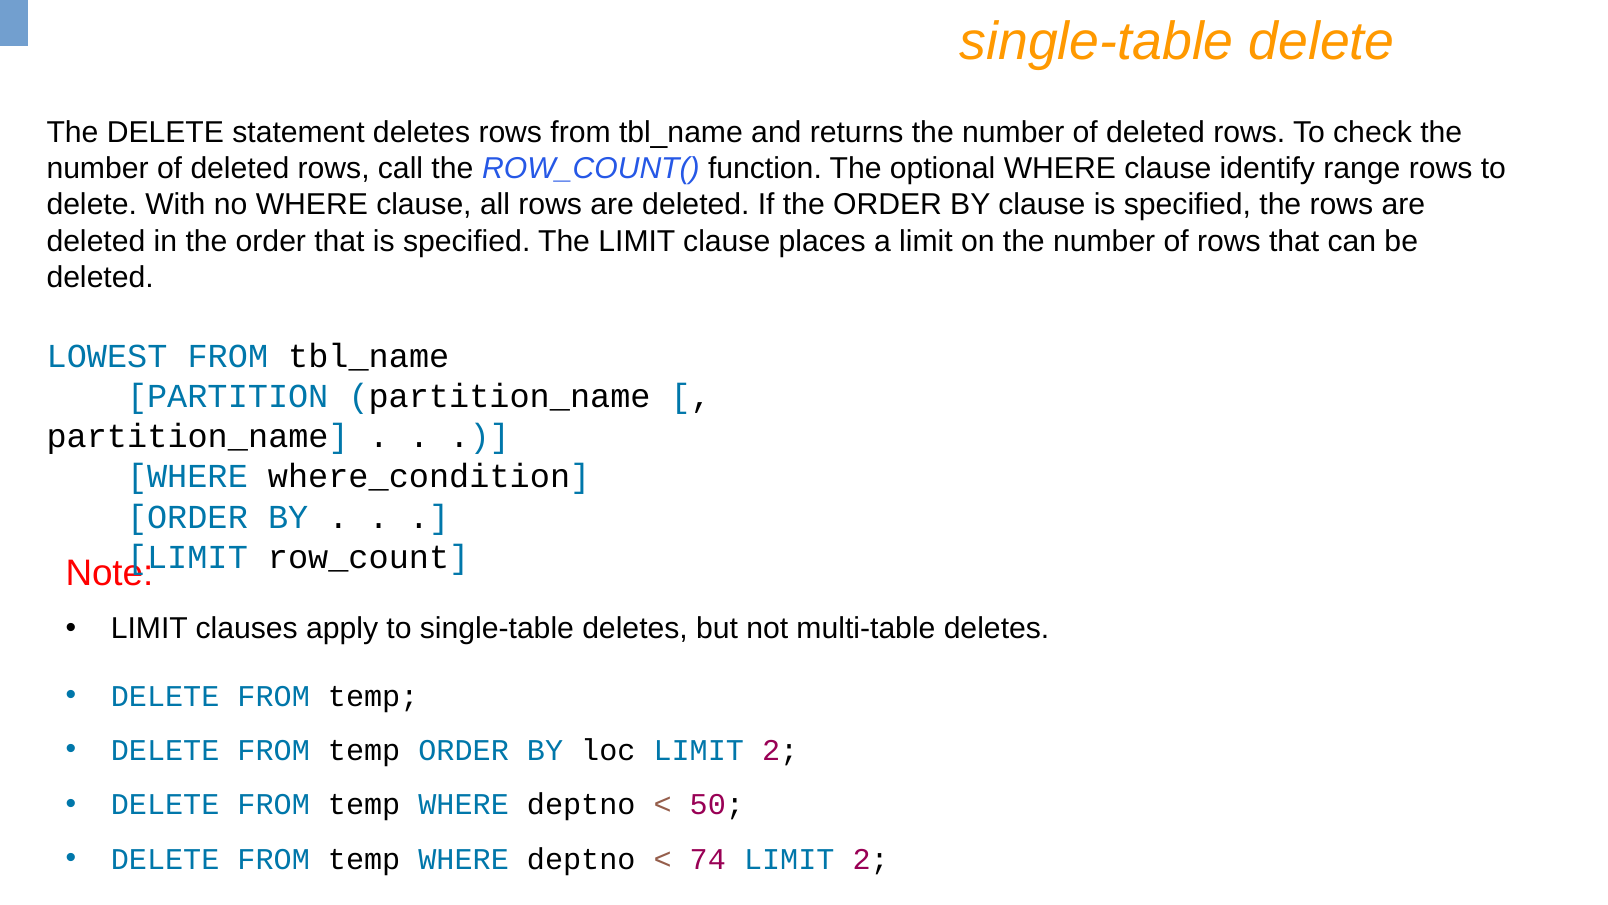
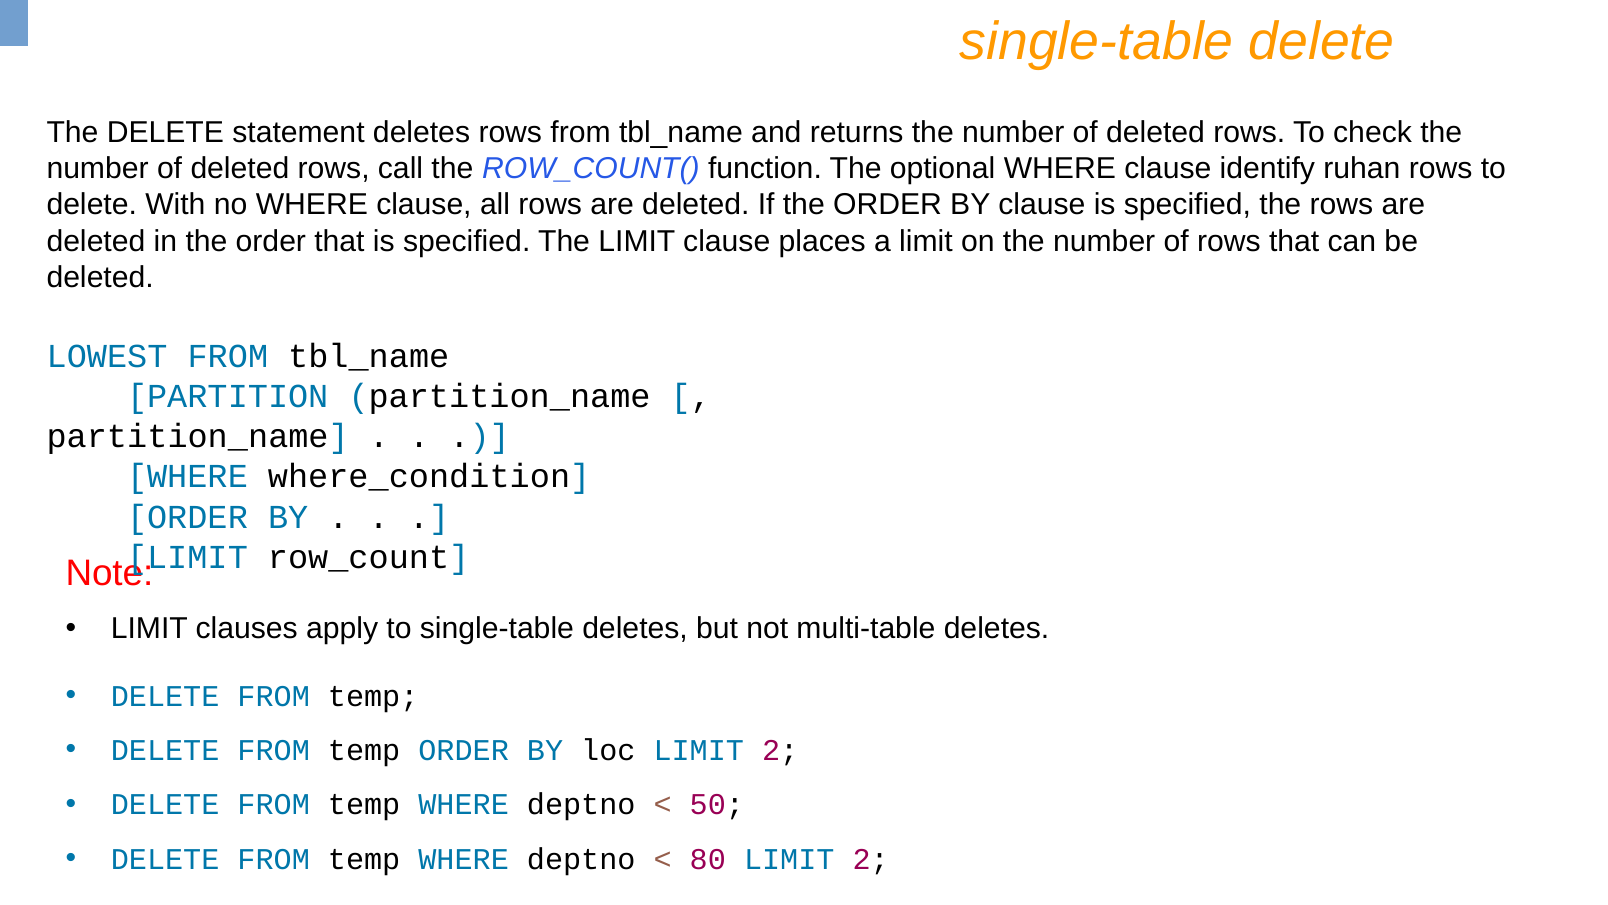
range: range -> ruhan (1362, 169)
74: 74 -> 80 (708, 859)
